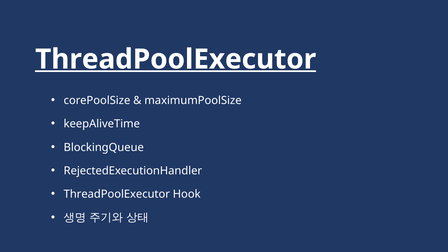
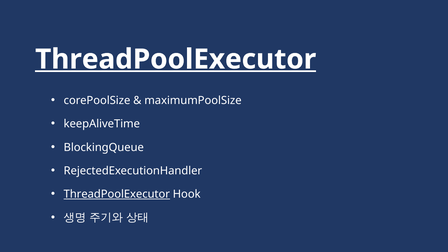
ThreadPoolExecutor underline: none -> present (117, 194)
